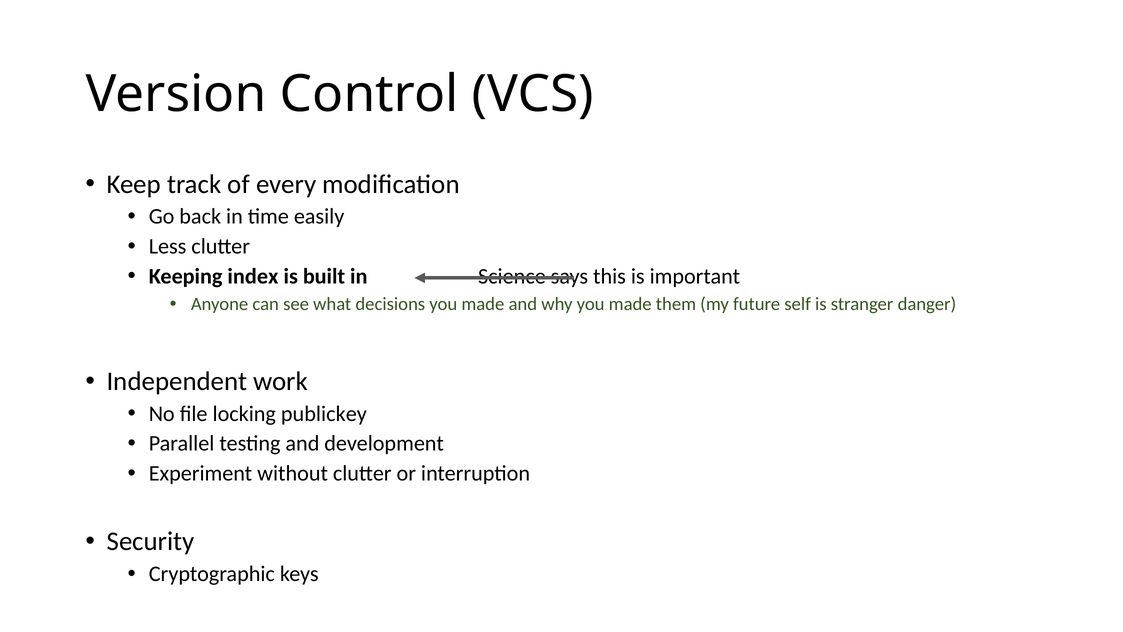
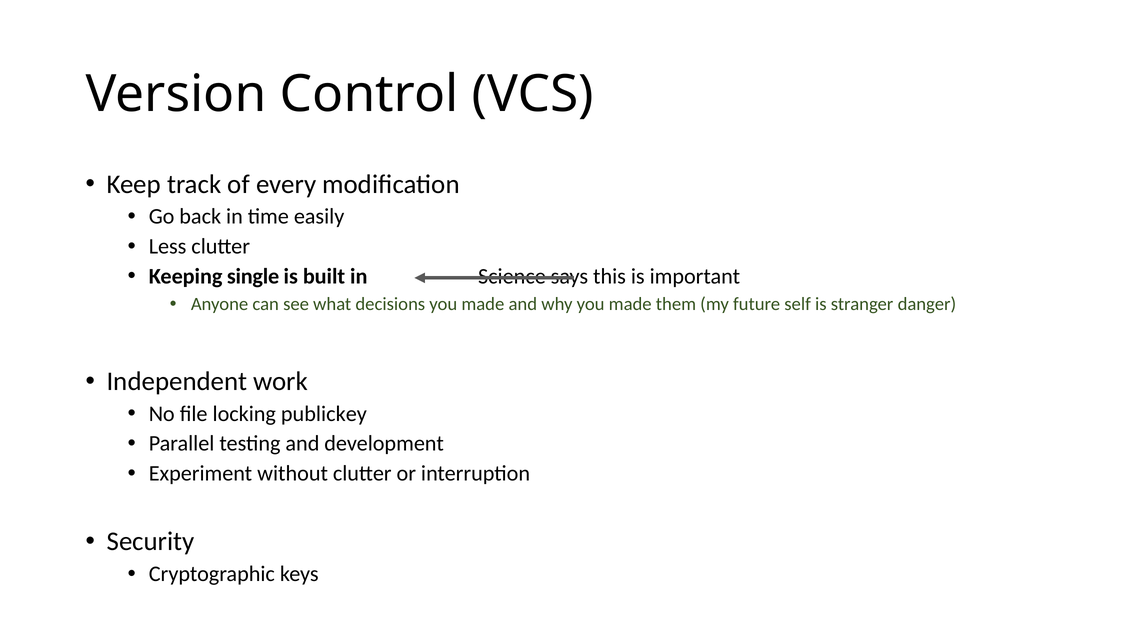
index: index -> single (253, 276)
